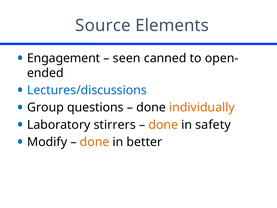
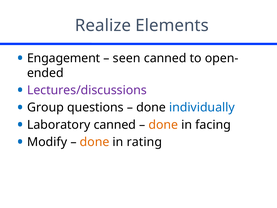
Source: Source -> Realize (103, 25)
Lectures/discussions colour: blue -> purple (87, 90)
individually colour: orange -> blue (202, 107)
Laboratory stirrers: stirrers -> canned (115, 125)
safety: safety -> facing (213, 125)
better: better -> rating (144, 142)
